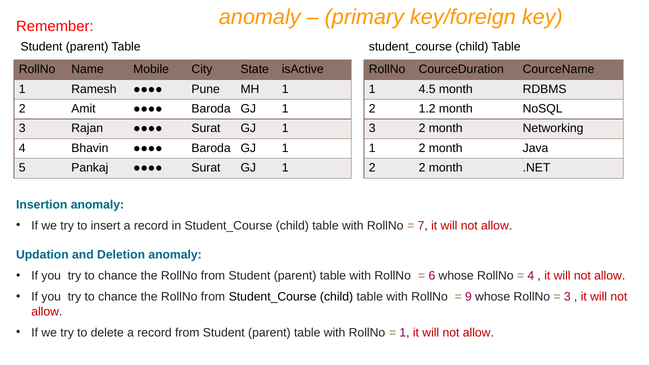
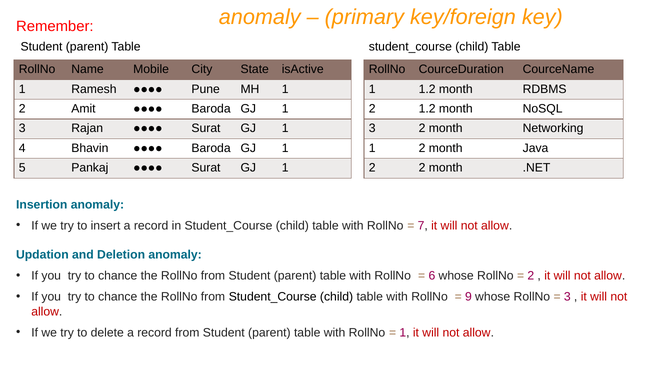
1 4.5: 4.5 -> 1.2 (427, 89)
4: 4 -> 2 (531, 276)
